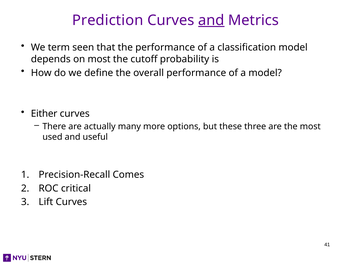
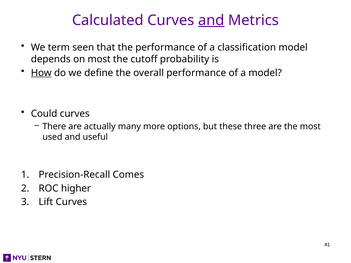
Prediction: Prediction -> Calculated (108, 20)
How underline: none -> present (41, 73)
Either: Either -> Could (44, 114)
critical: critical -> higher (76, 189)
